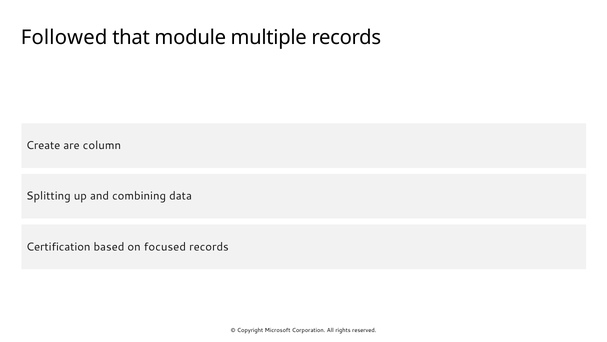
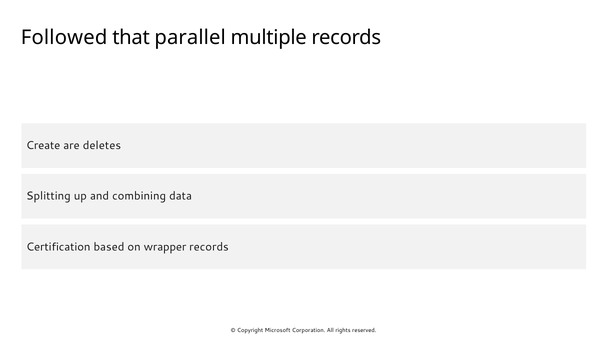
module: module -> parallel (190, 37)
column: column -> deletes (102, 145)
focused: focused -> wrapper (165, 246)
